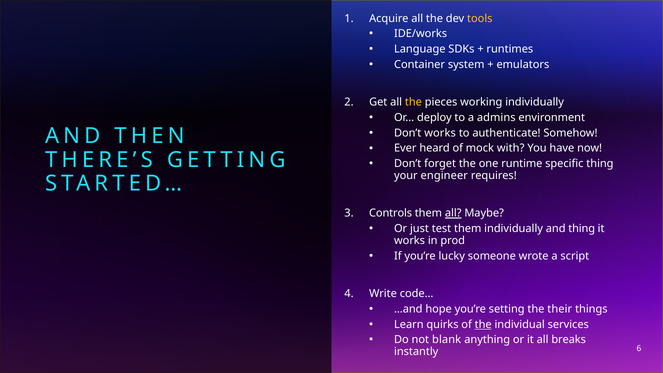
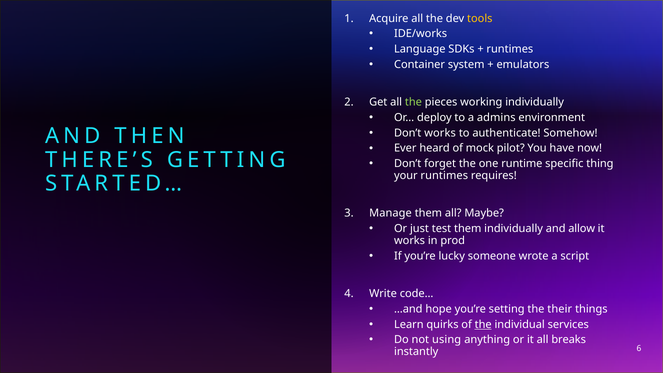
the colour: yellow -> light green (413, 102)
with: with -> pilot (511, 148)
your engineer: engineer -> runtimes (444, 176)
Controls: Controls -> Manage (391, 213)
all underline: present -> none (453, 213)
and thing: thing -> allow (582, 229)
blank: blank -> using (447, 340)
